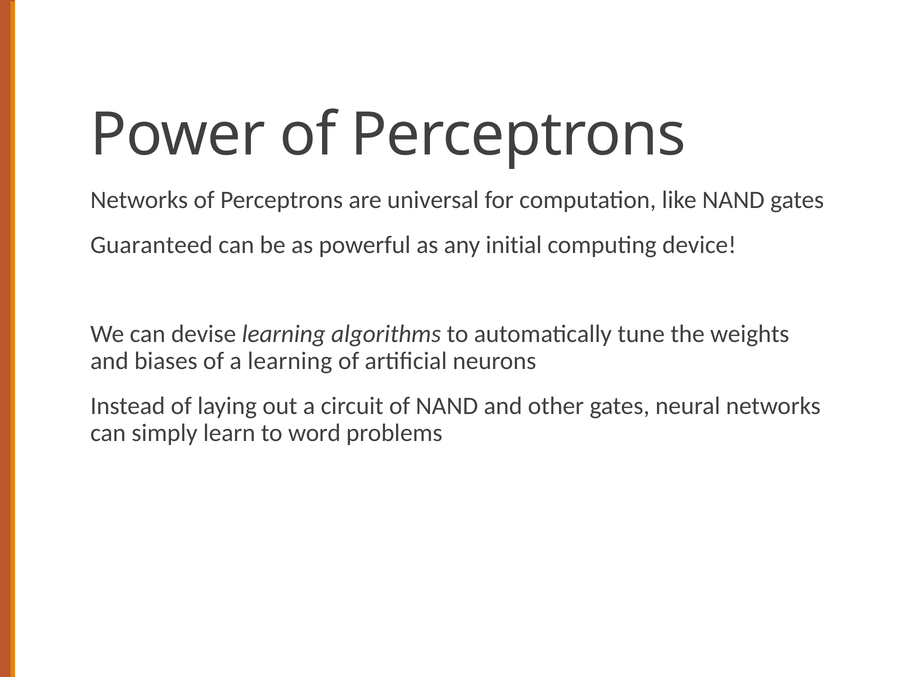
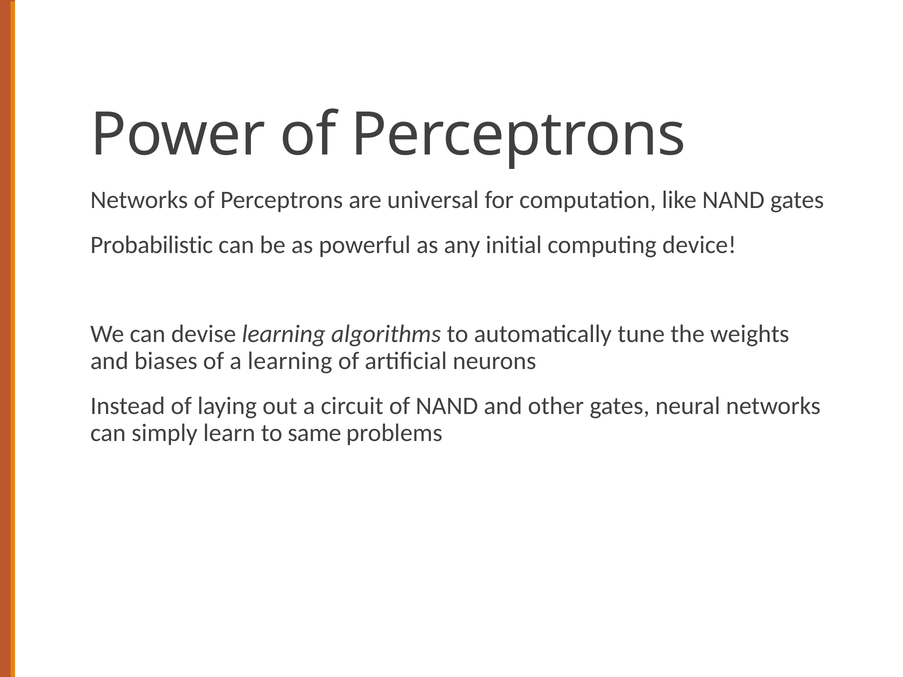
Guaranteed: Guaranteed -> Probabilistic (152, 245)
word: word -> same (314, 433)
